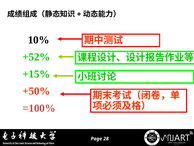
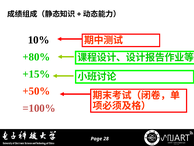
+52%: +52% -> +80% (36, 57)
